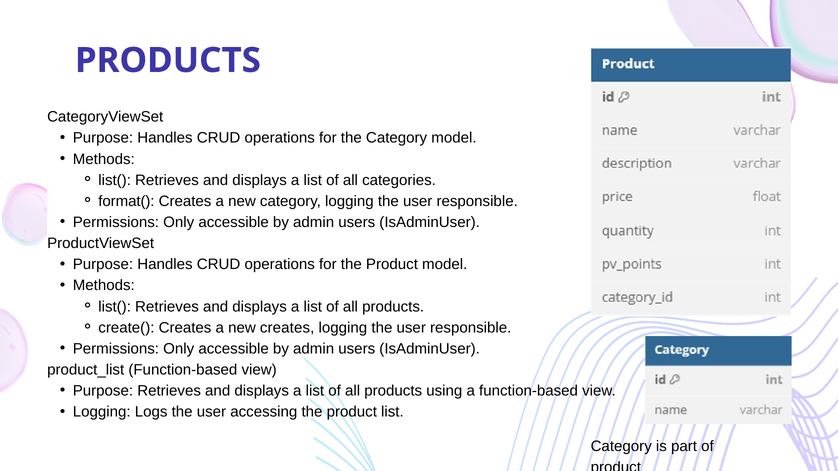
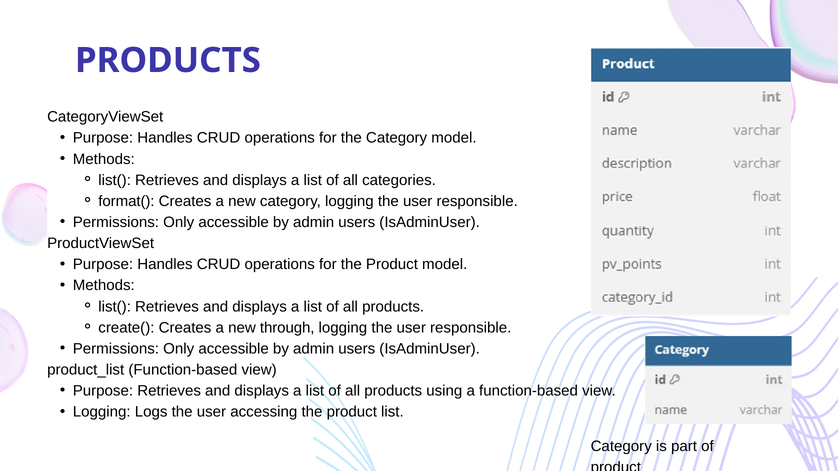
new creates: creates -> through (287, 328)
